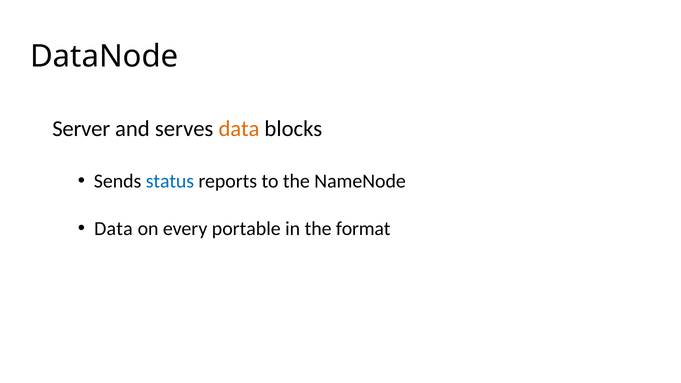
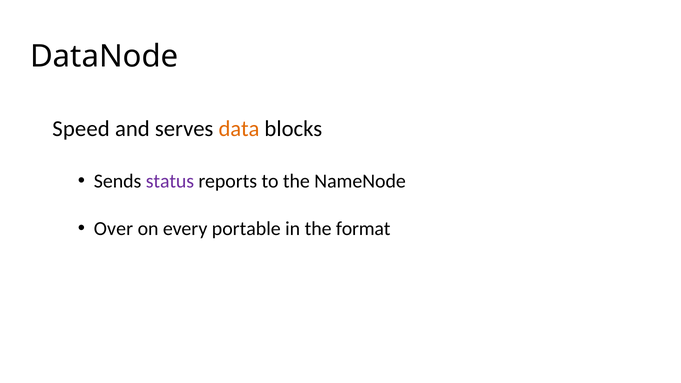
Server: Server -> Speed (81, 129)
status colour: blue -> purple (170, 181)
Data: Data -> Over (113, 229)
